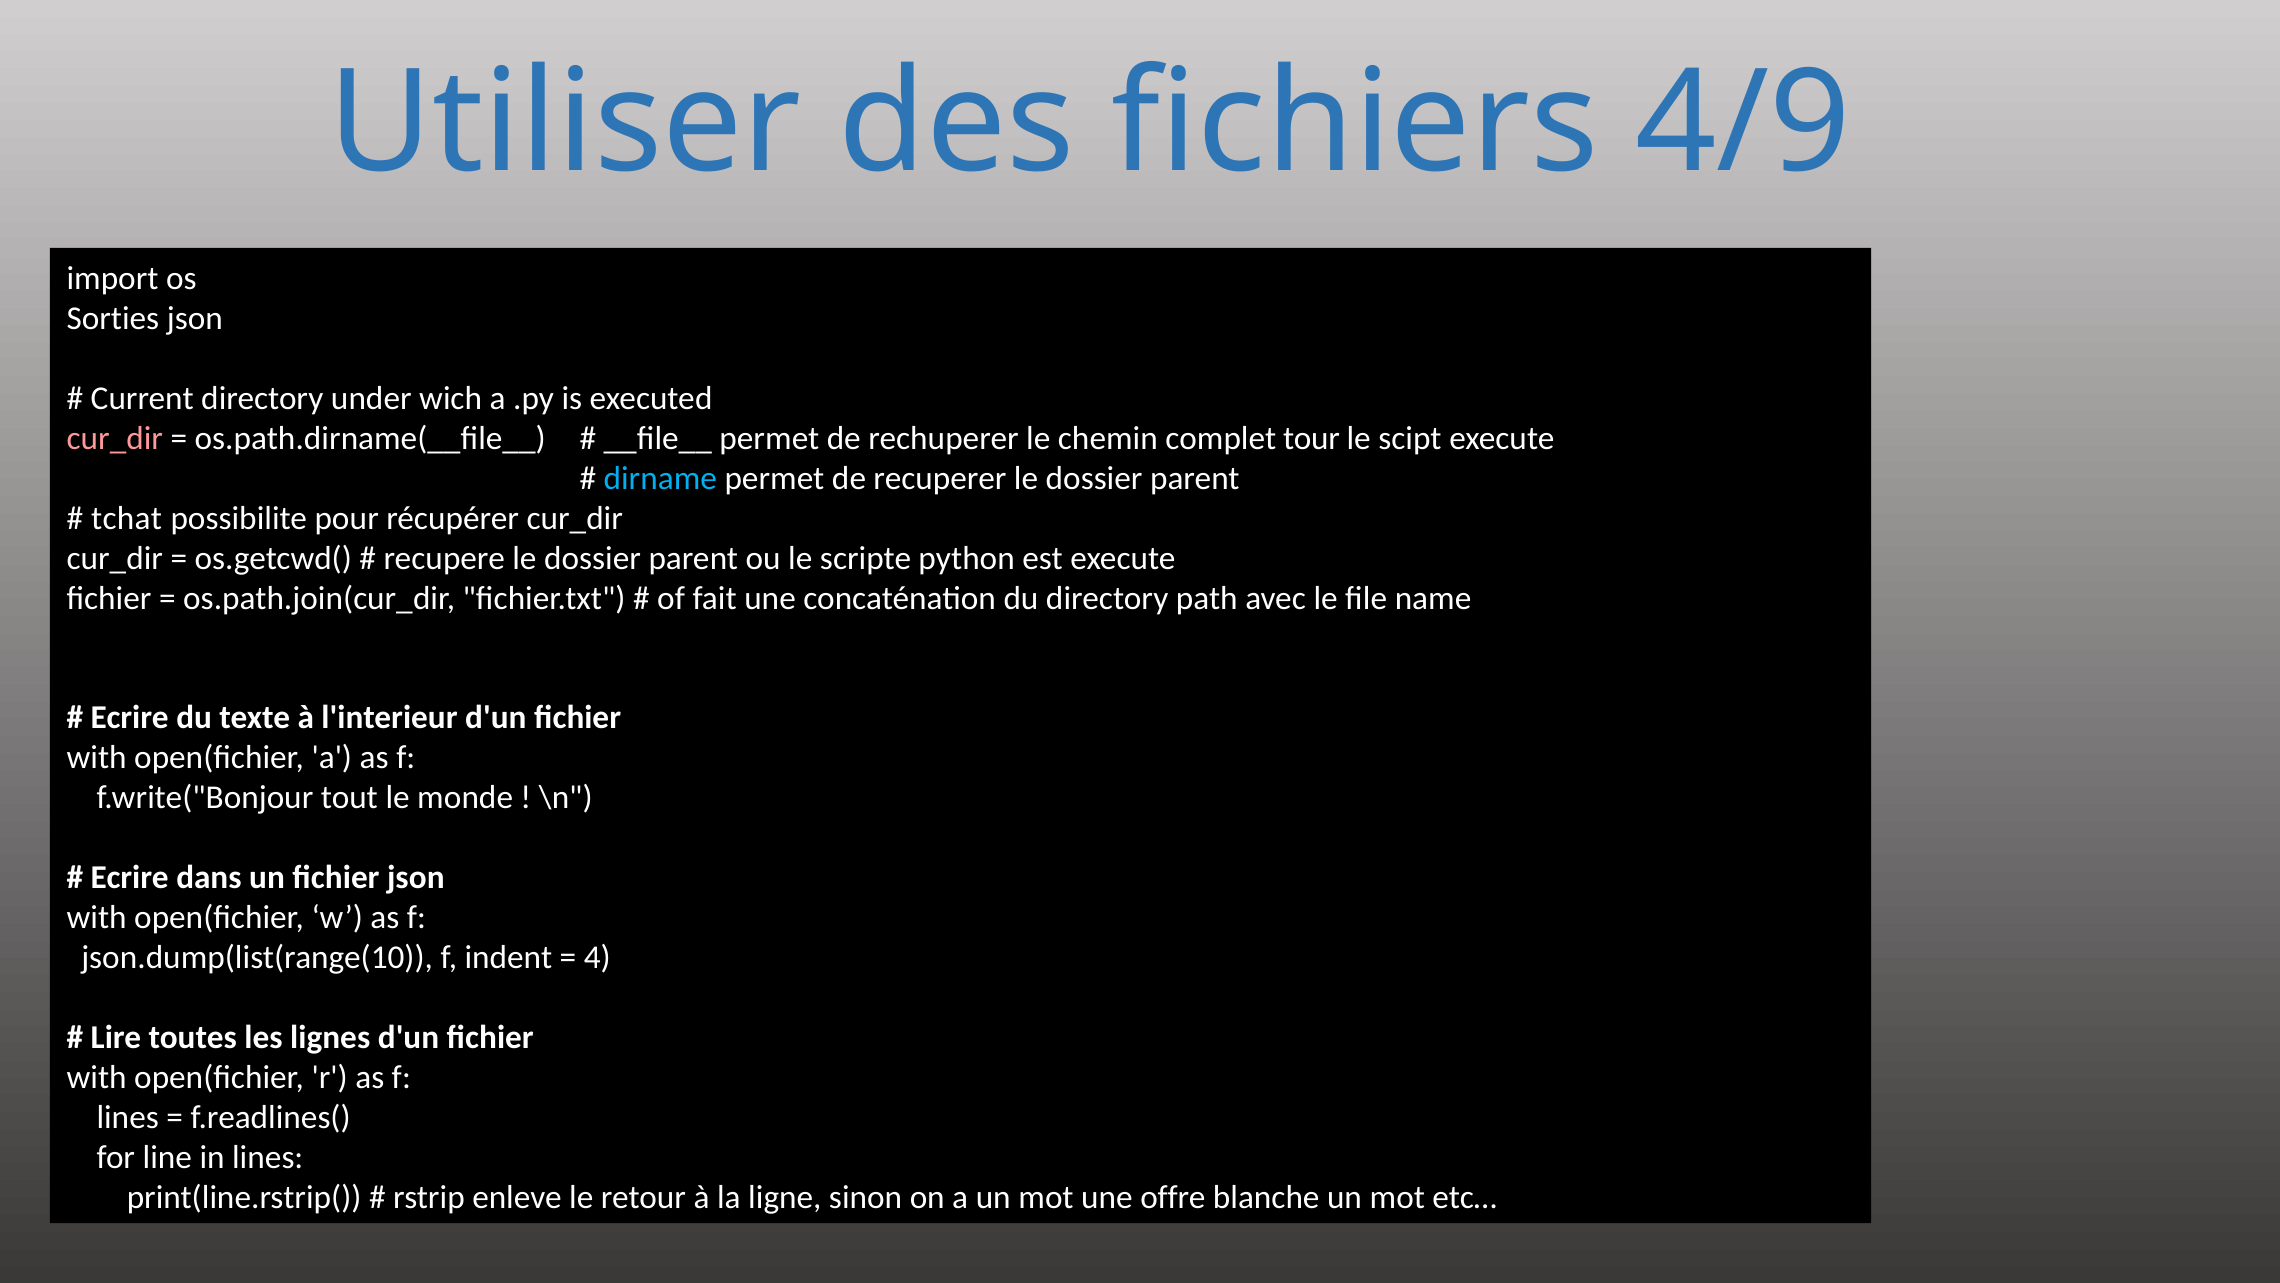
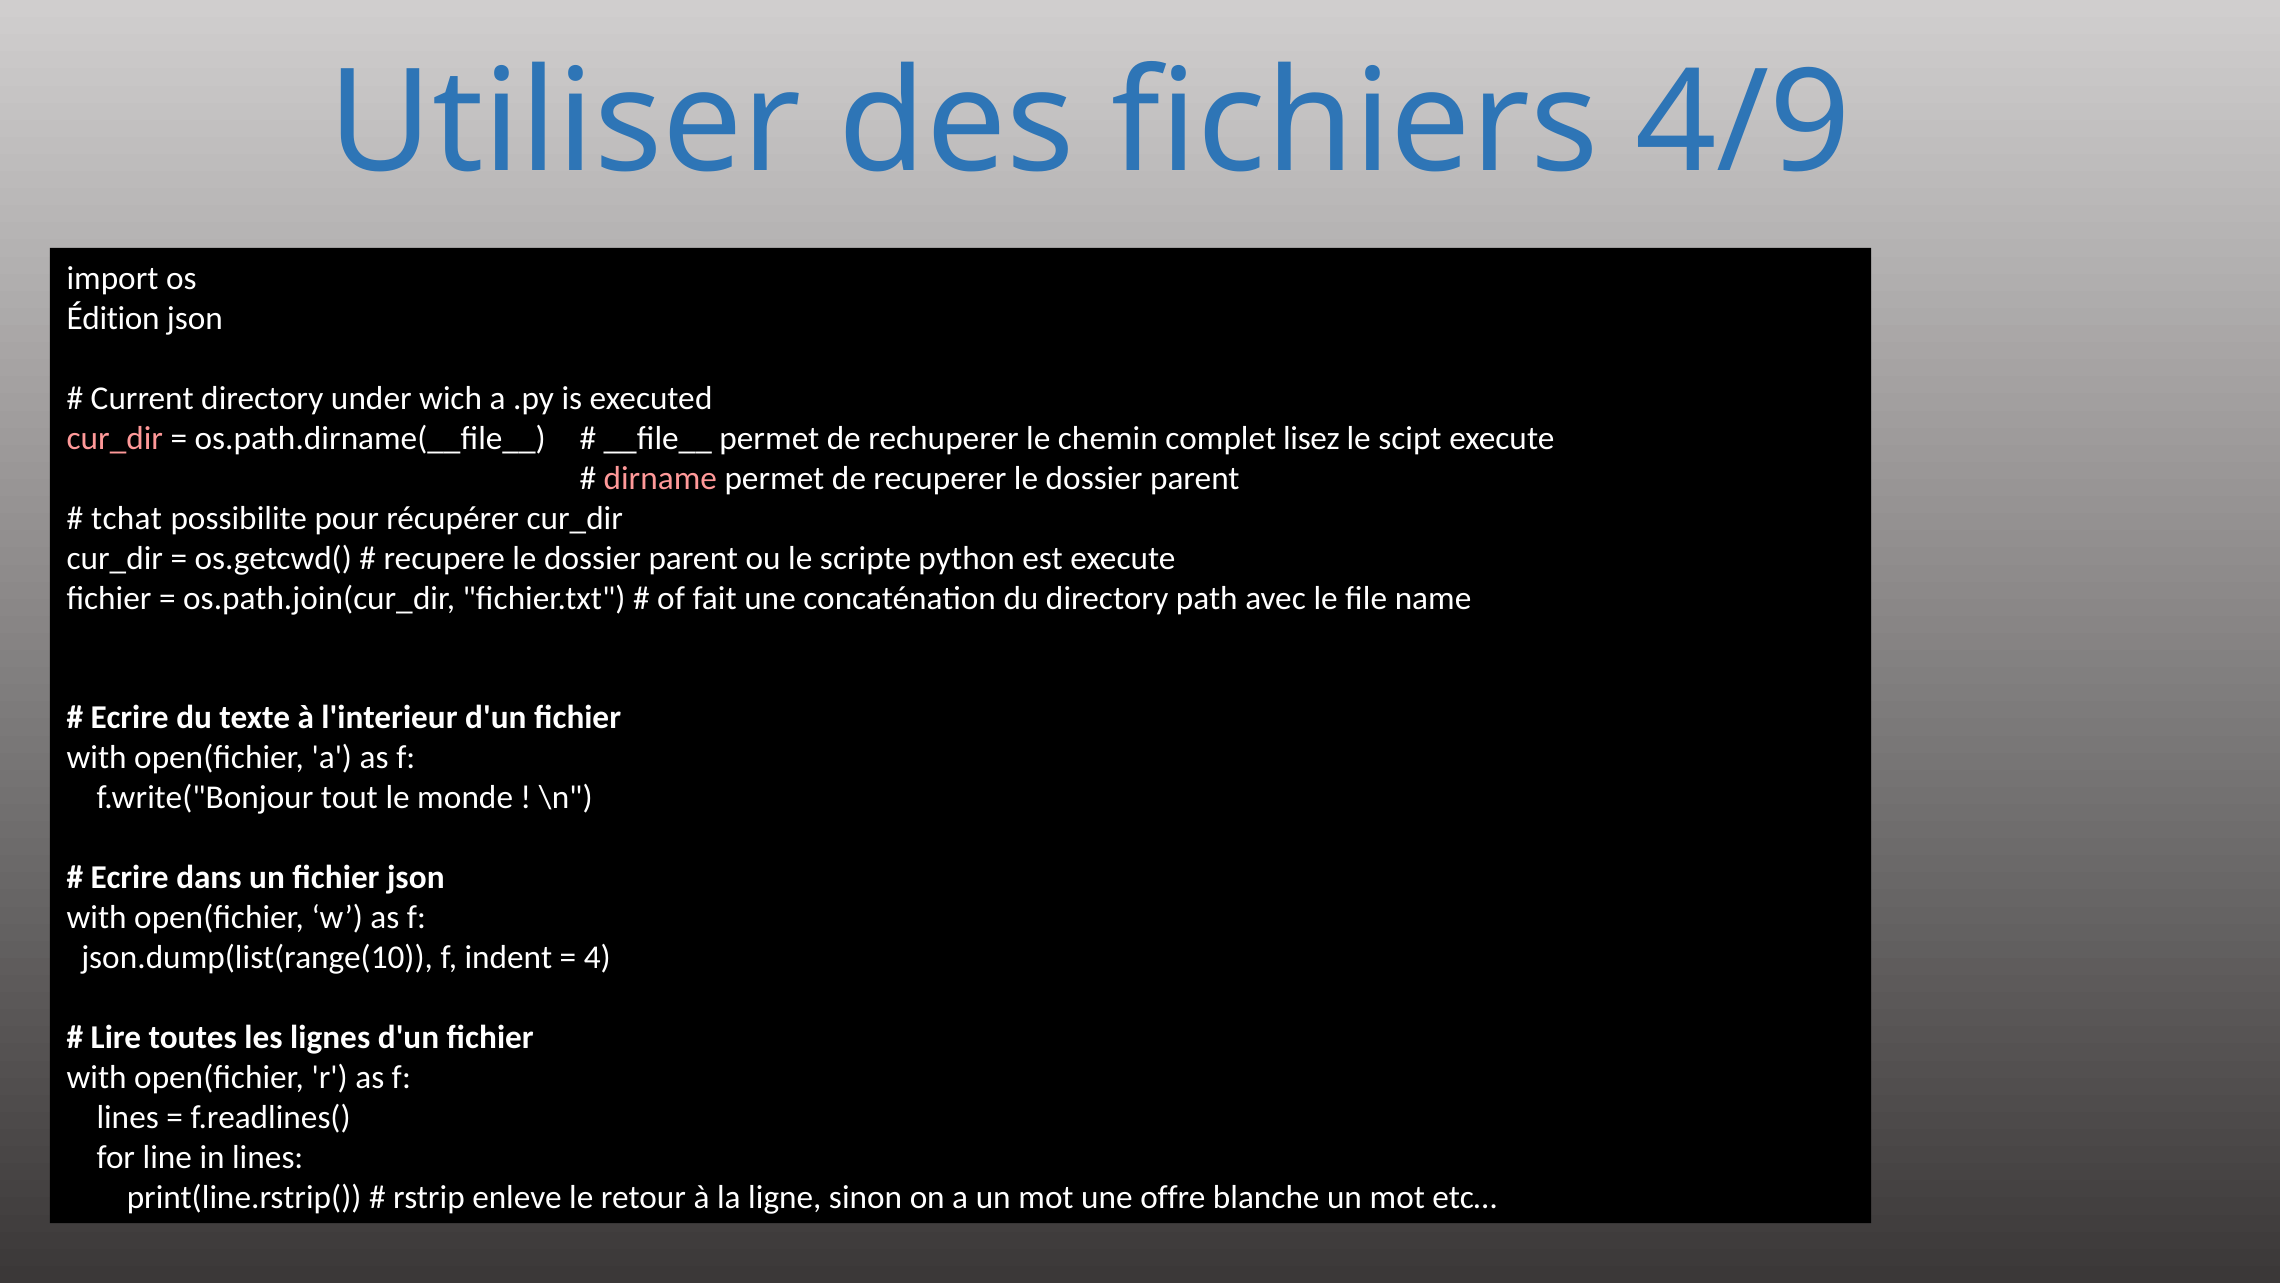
Sorties: Sorties -> Édition (113, 318)
tour: tour -> lisez (1311, 438)
dirname colour: light blue -> pink (660, 478)
